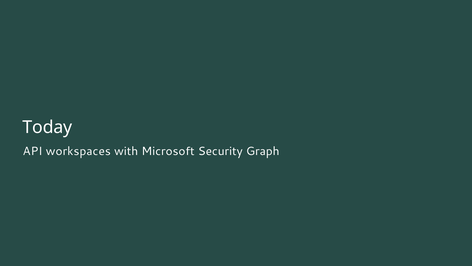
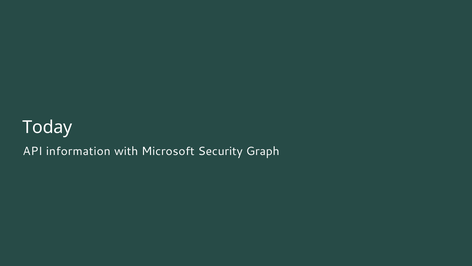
workspaces: workspaces -> information (78, 151)
